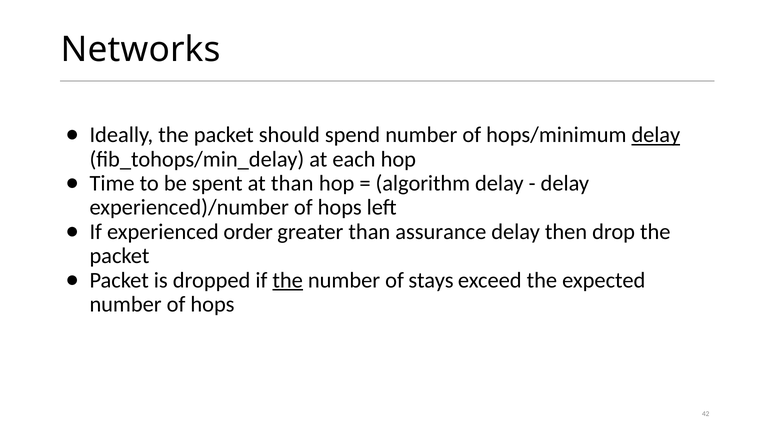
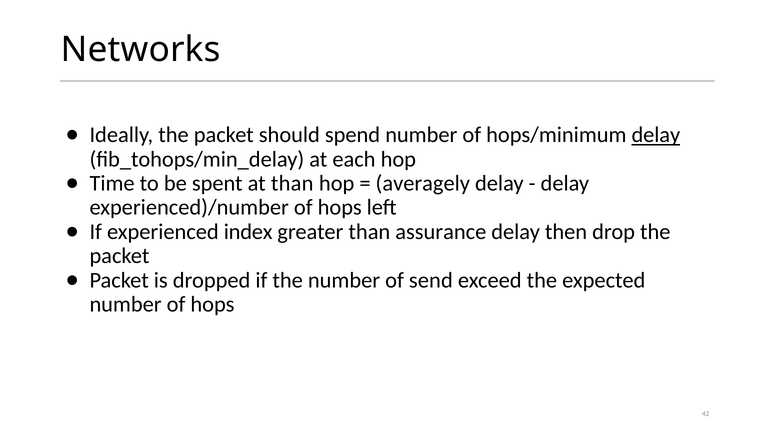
algorithm: algorithm -> averagely (423, 183)
order: order -> index (248, 232)
the underline: present -> none (288, 280)
stays: stays -> send (431, 280)
